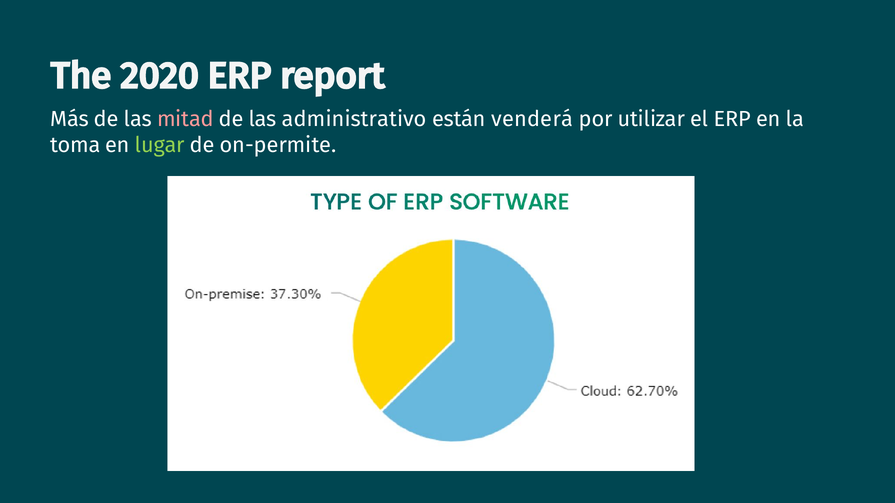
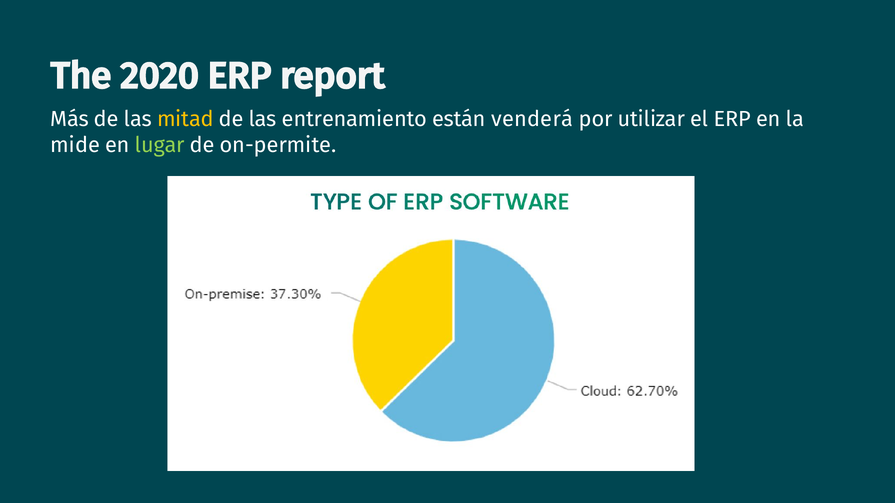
mitad colour: pink -> yellow (185, 119)
administrativo: administrativo -> entrenamiento (354, 119)
toma: toma -> mide (75, 145)
